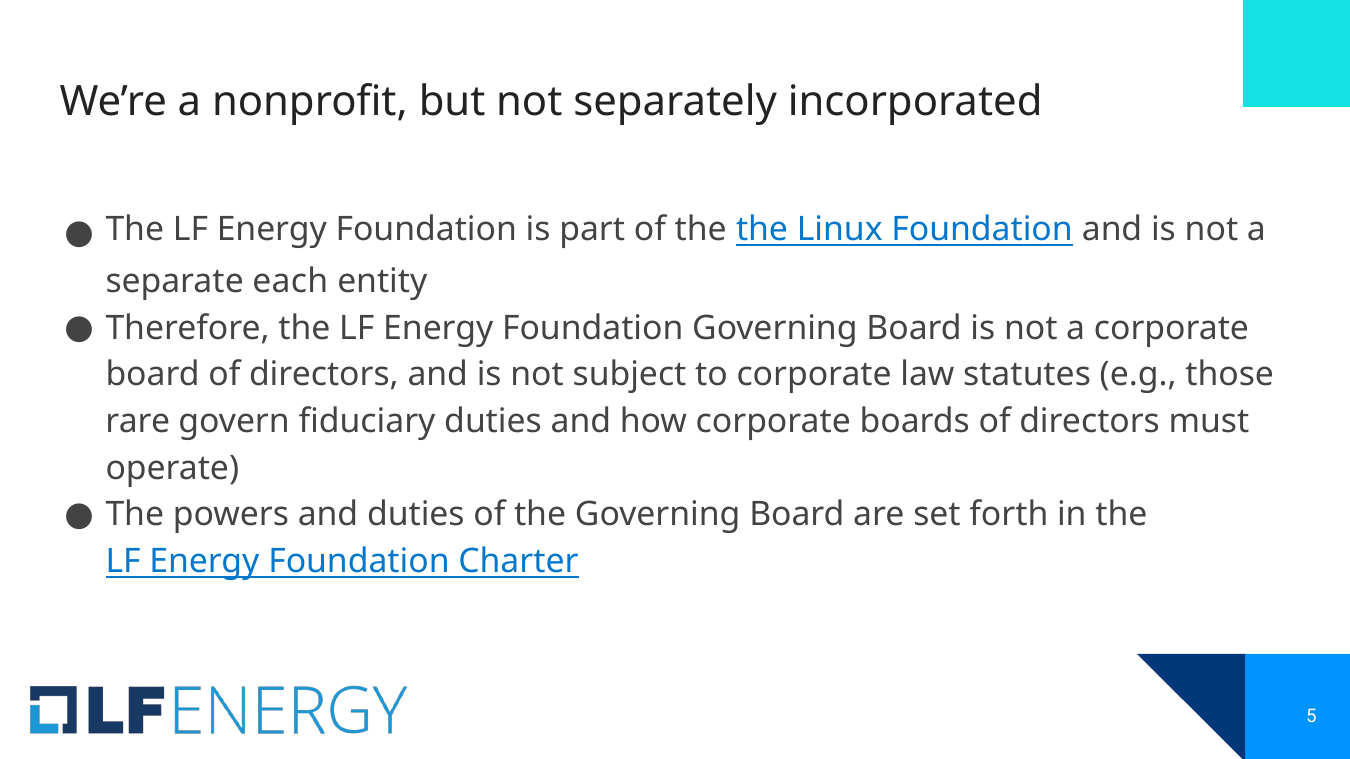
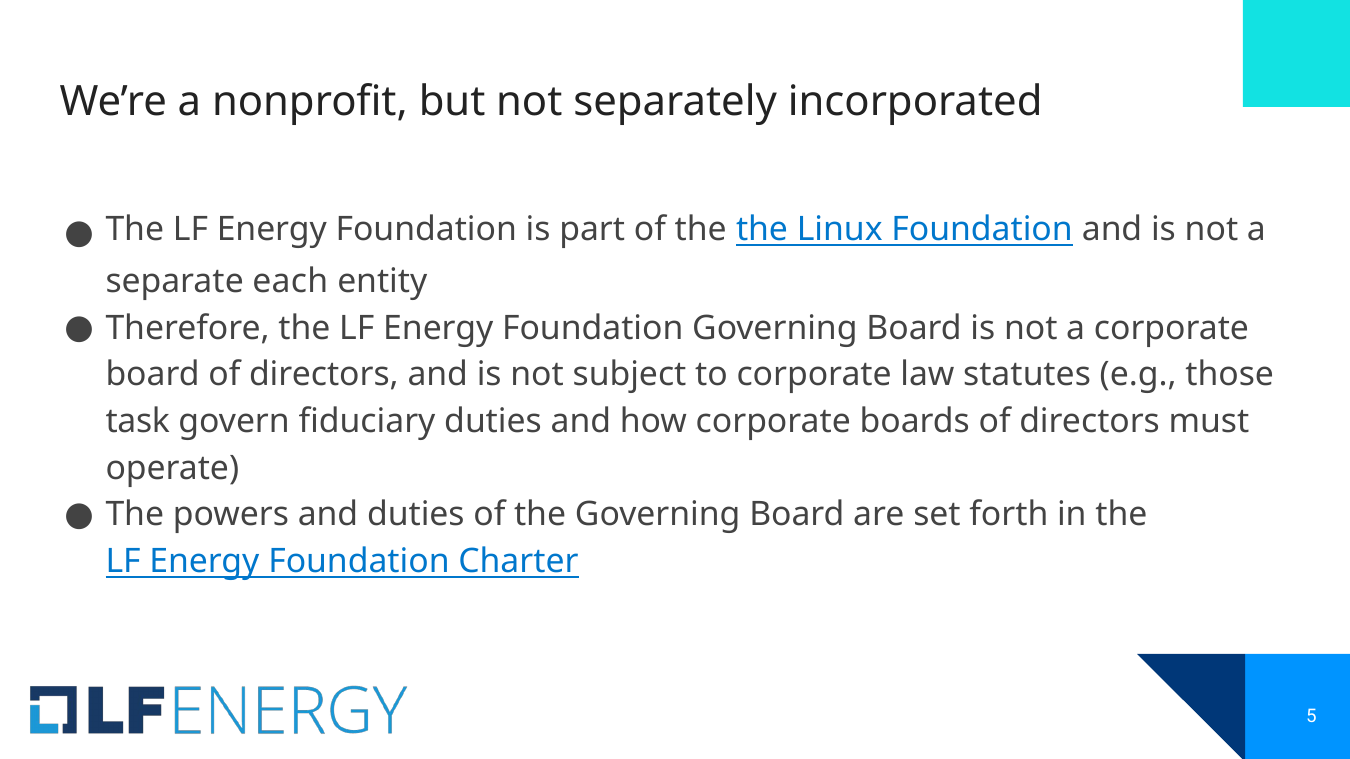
rare: rare -> task (138, 422)
